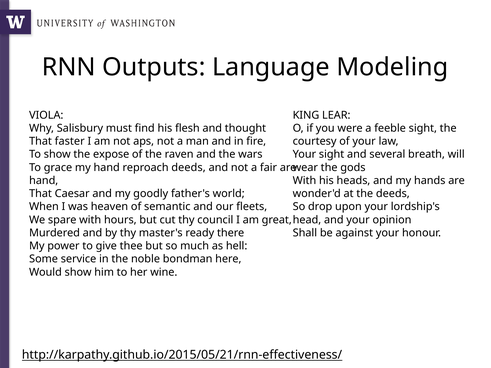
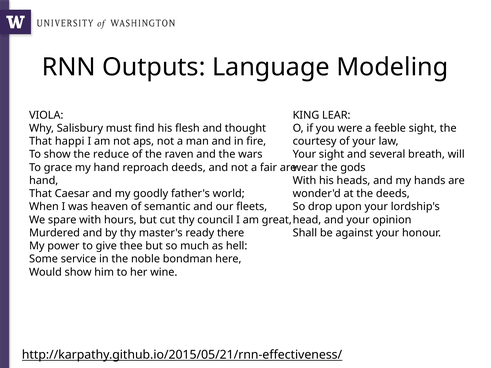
faster: faster -> happi (70, 141)
expose: expose -> reduce (111, 154)
